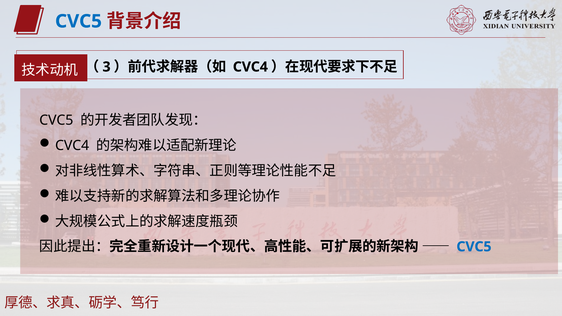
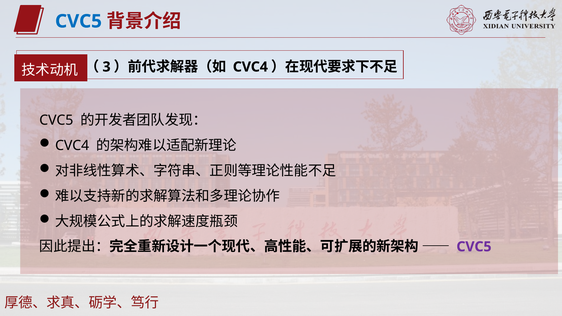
CVC5 colour: blue -> purple (474, 247)
